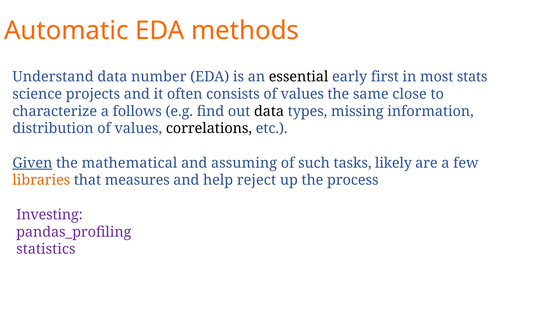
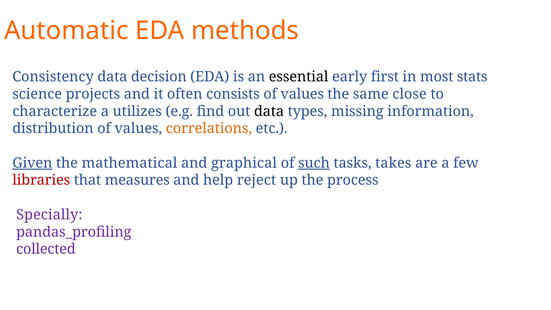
Understand: Understand -> Consistency (53, 77)
number: number -> decision (159, 77)
follows: follows -> utilizes (137, 111)
correlations colour: black -> orange (209, 128)
assuming: assuming -> graphical (244, 163)
such underline: none -> present (314, 163)
likely: likely -> takes (393, 163)
libraries colour: orange -> red (41, 180)
Investing: Investing -> Specially (49, 215)
statistics: statistics -> collected (46, 249)
